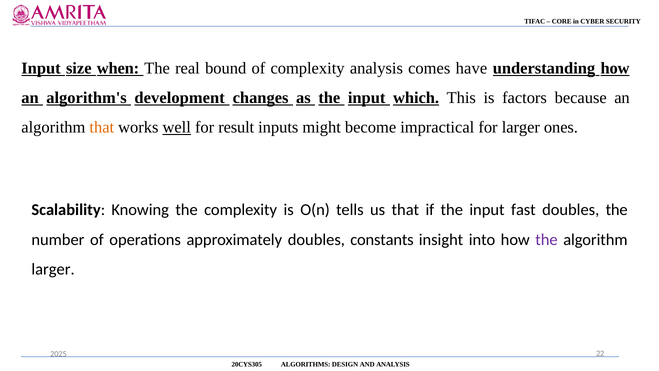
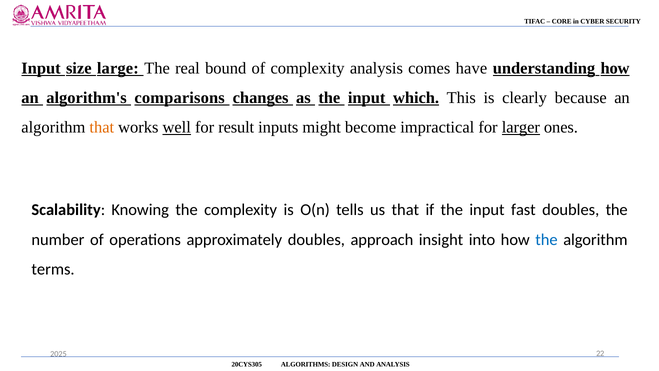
when: when -> large (118, 68)
development: development -> comparisons (180, 98)
factors: factors -> clearly (525, 98)
larger underline: none -> present (521, 127)
constants: constants -> approach (382, 239)
the colour: purple -> blue (546, 239)
larger: larger -> terms (53, 269)
